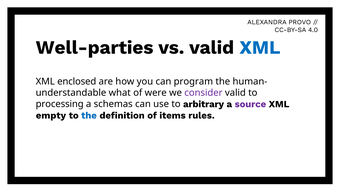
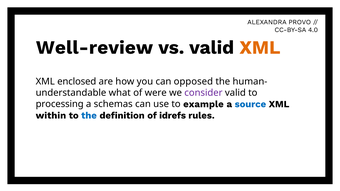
Well-parties: Well-parties -> Well-review (94, 48)
XML colour: blue -> orange (260, 48)
program: program -> opposed (193, 82)
arbitrary: arbitrary -> example (203, 104)
source colour: purple -> blue (250, 104)
empty: empty -> within (51, 116)
items: items -> idrefs (173, 116)
